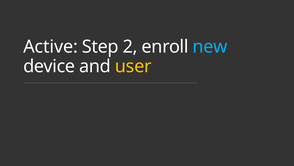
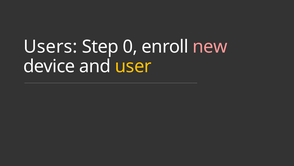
Active: Active -> Users (50, 47)
2: 2 -> 0 (130, 47)
new colour: light blue -> pink (210, 47)
